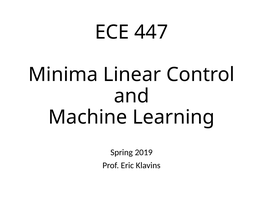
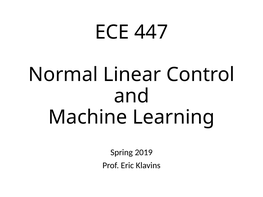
Minima: Minima -> Normal (63, 75)
